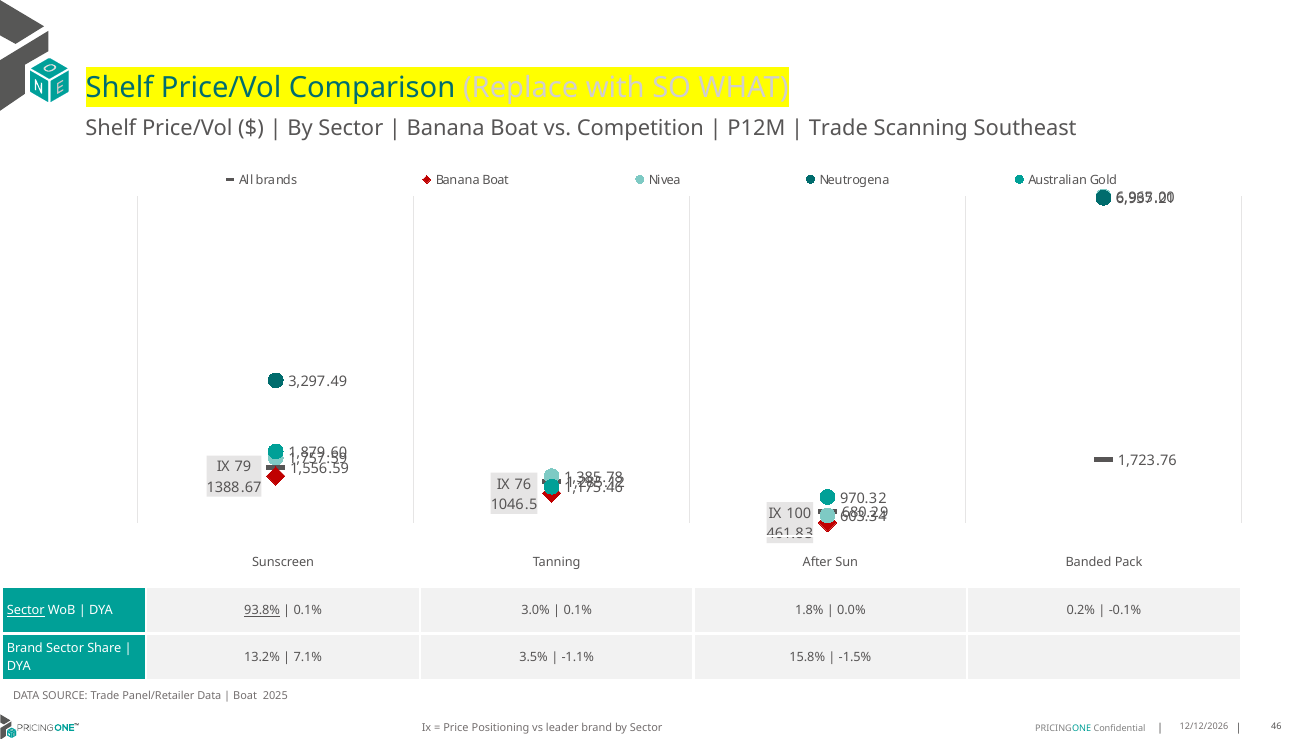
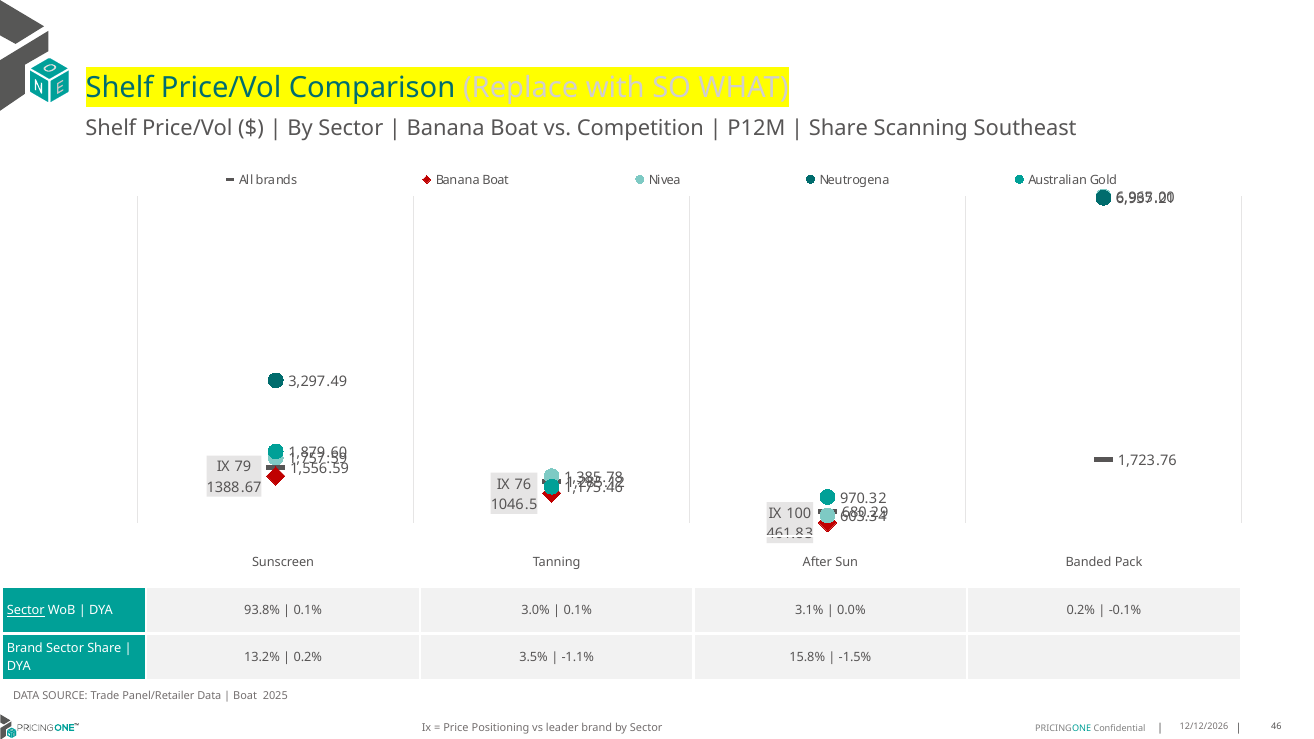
Trade: Trade -> Share (838, 128)
93.8% underline: present -> none (262, 611)
1.8%: 1.8% -> 3.1% (809, 611)
7.1%: 7.1% -> 0.2% (308, 657)
